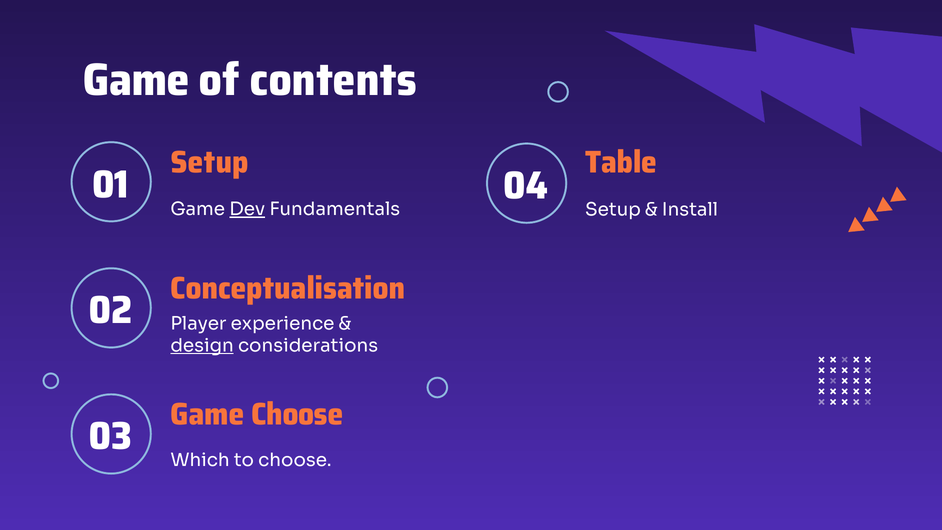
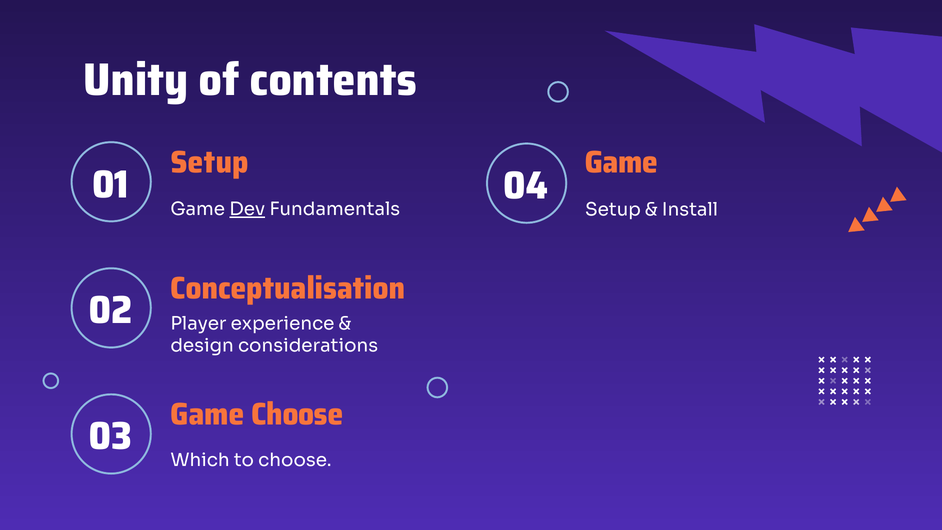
Game: Game -> Unity (136, 80)
Table: Table -> Game (621, 162)
design underline: present -> none (202, 346)
